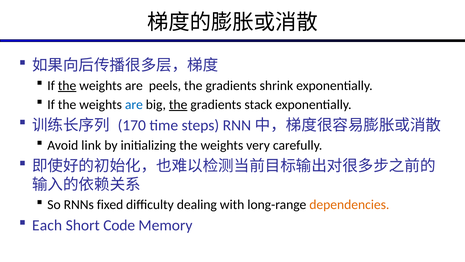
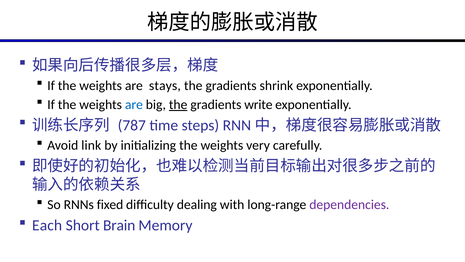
the underline: present -> none (67, 85)
peels: peels -> stays (165, 85)
stack: stack -> write (258, 104)
170: 170 -> 787 (132, 125)
dependencies colour: orange -> purple (349, 204)
Code: Code -> Brain (119, 225)
